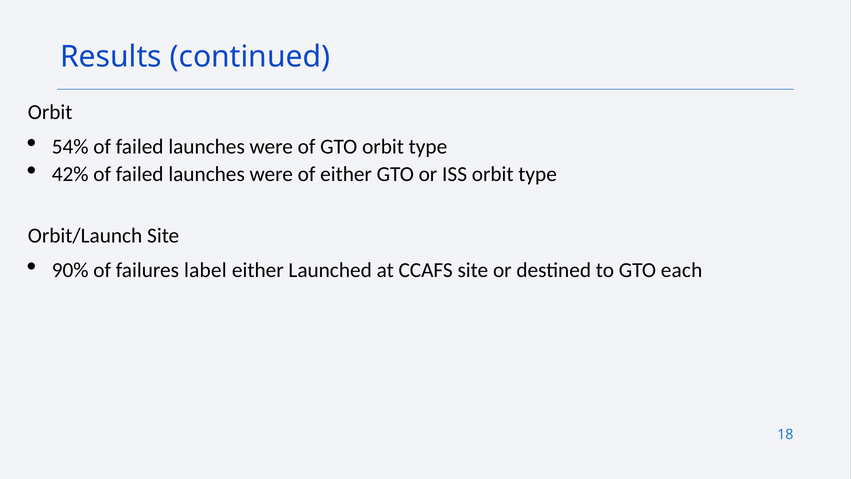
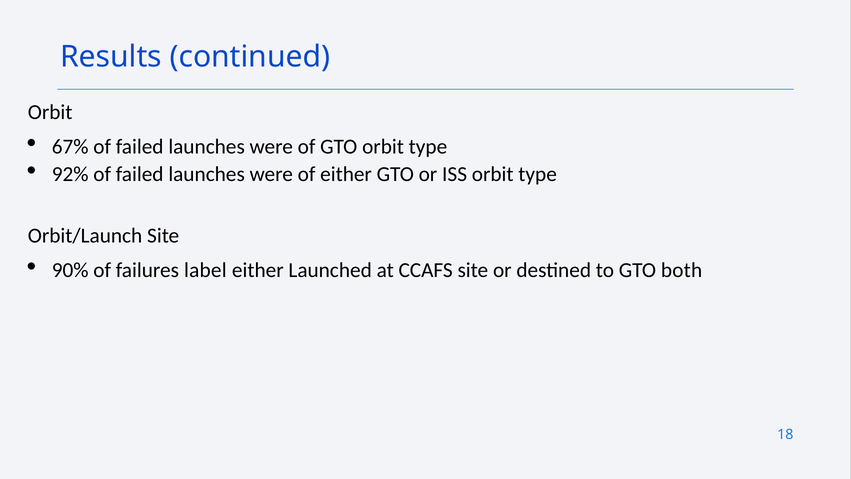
54%: 54% -> 67% (70, 147)
42%: 42% -> 92% (70, 174)
each: each -> both (682, 270)
